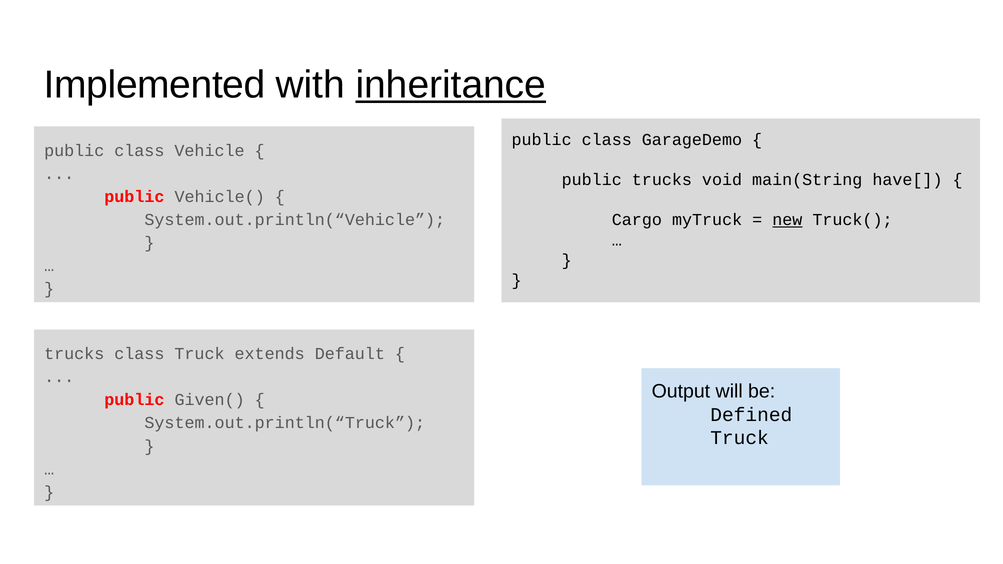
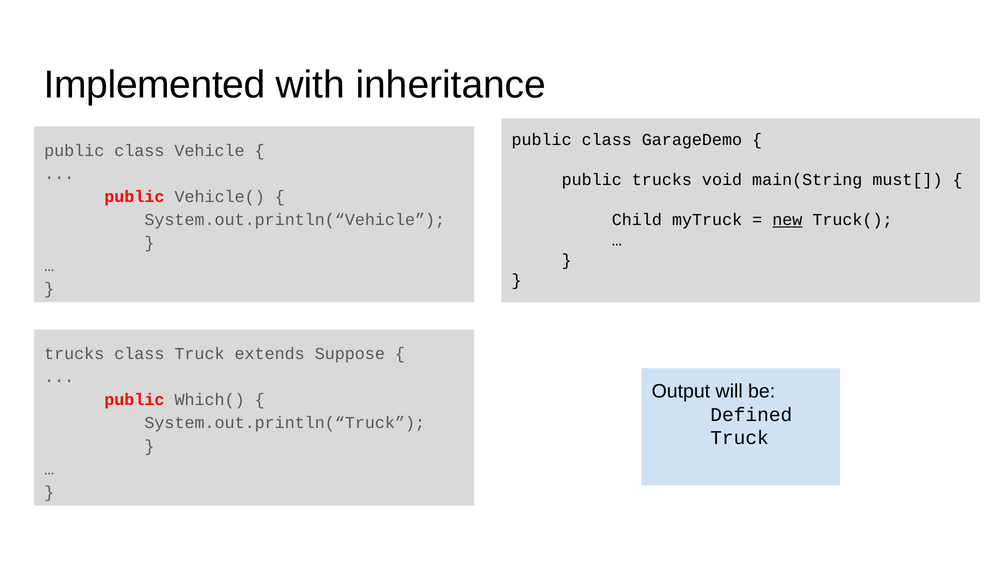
inheritance underline: present -> none (451, 85)
have[: have[ -> must[ (907, 180)
Cargo: Cargo -> Child (637, 220)
Default: Default -> Suppose (350, 354)
Given(: Given( -> Which( (210, 400)
